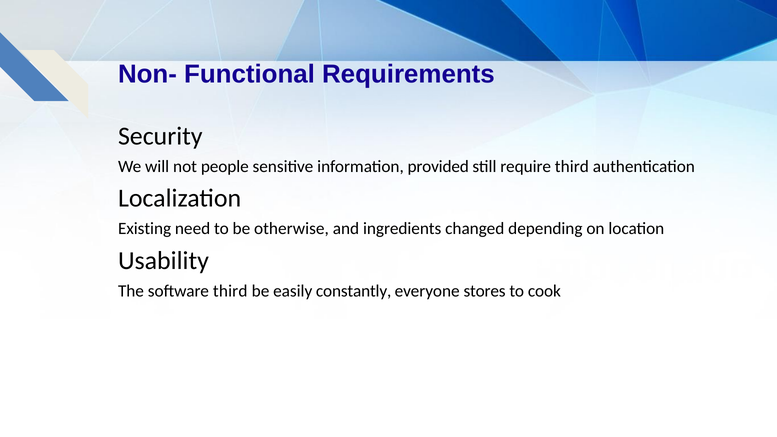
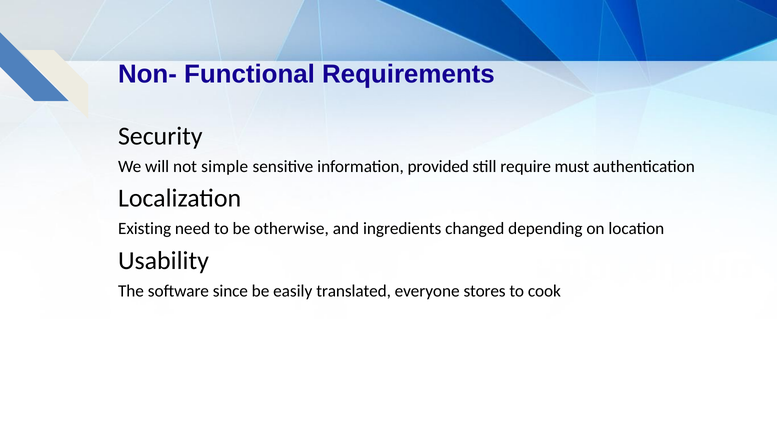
people: people -> simple (225, 167)
require third: third -> must (572, 167)
software third: third -> since (230, 291)
constantly: constantly -> translated (354, 291)
